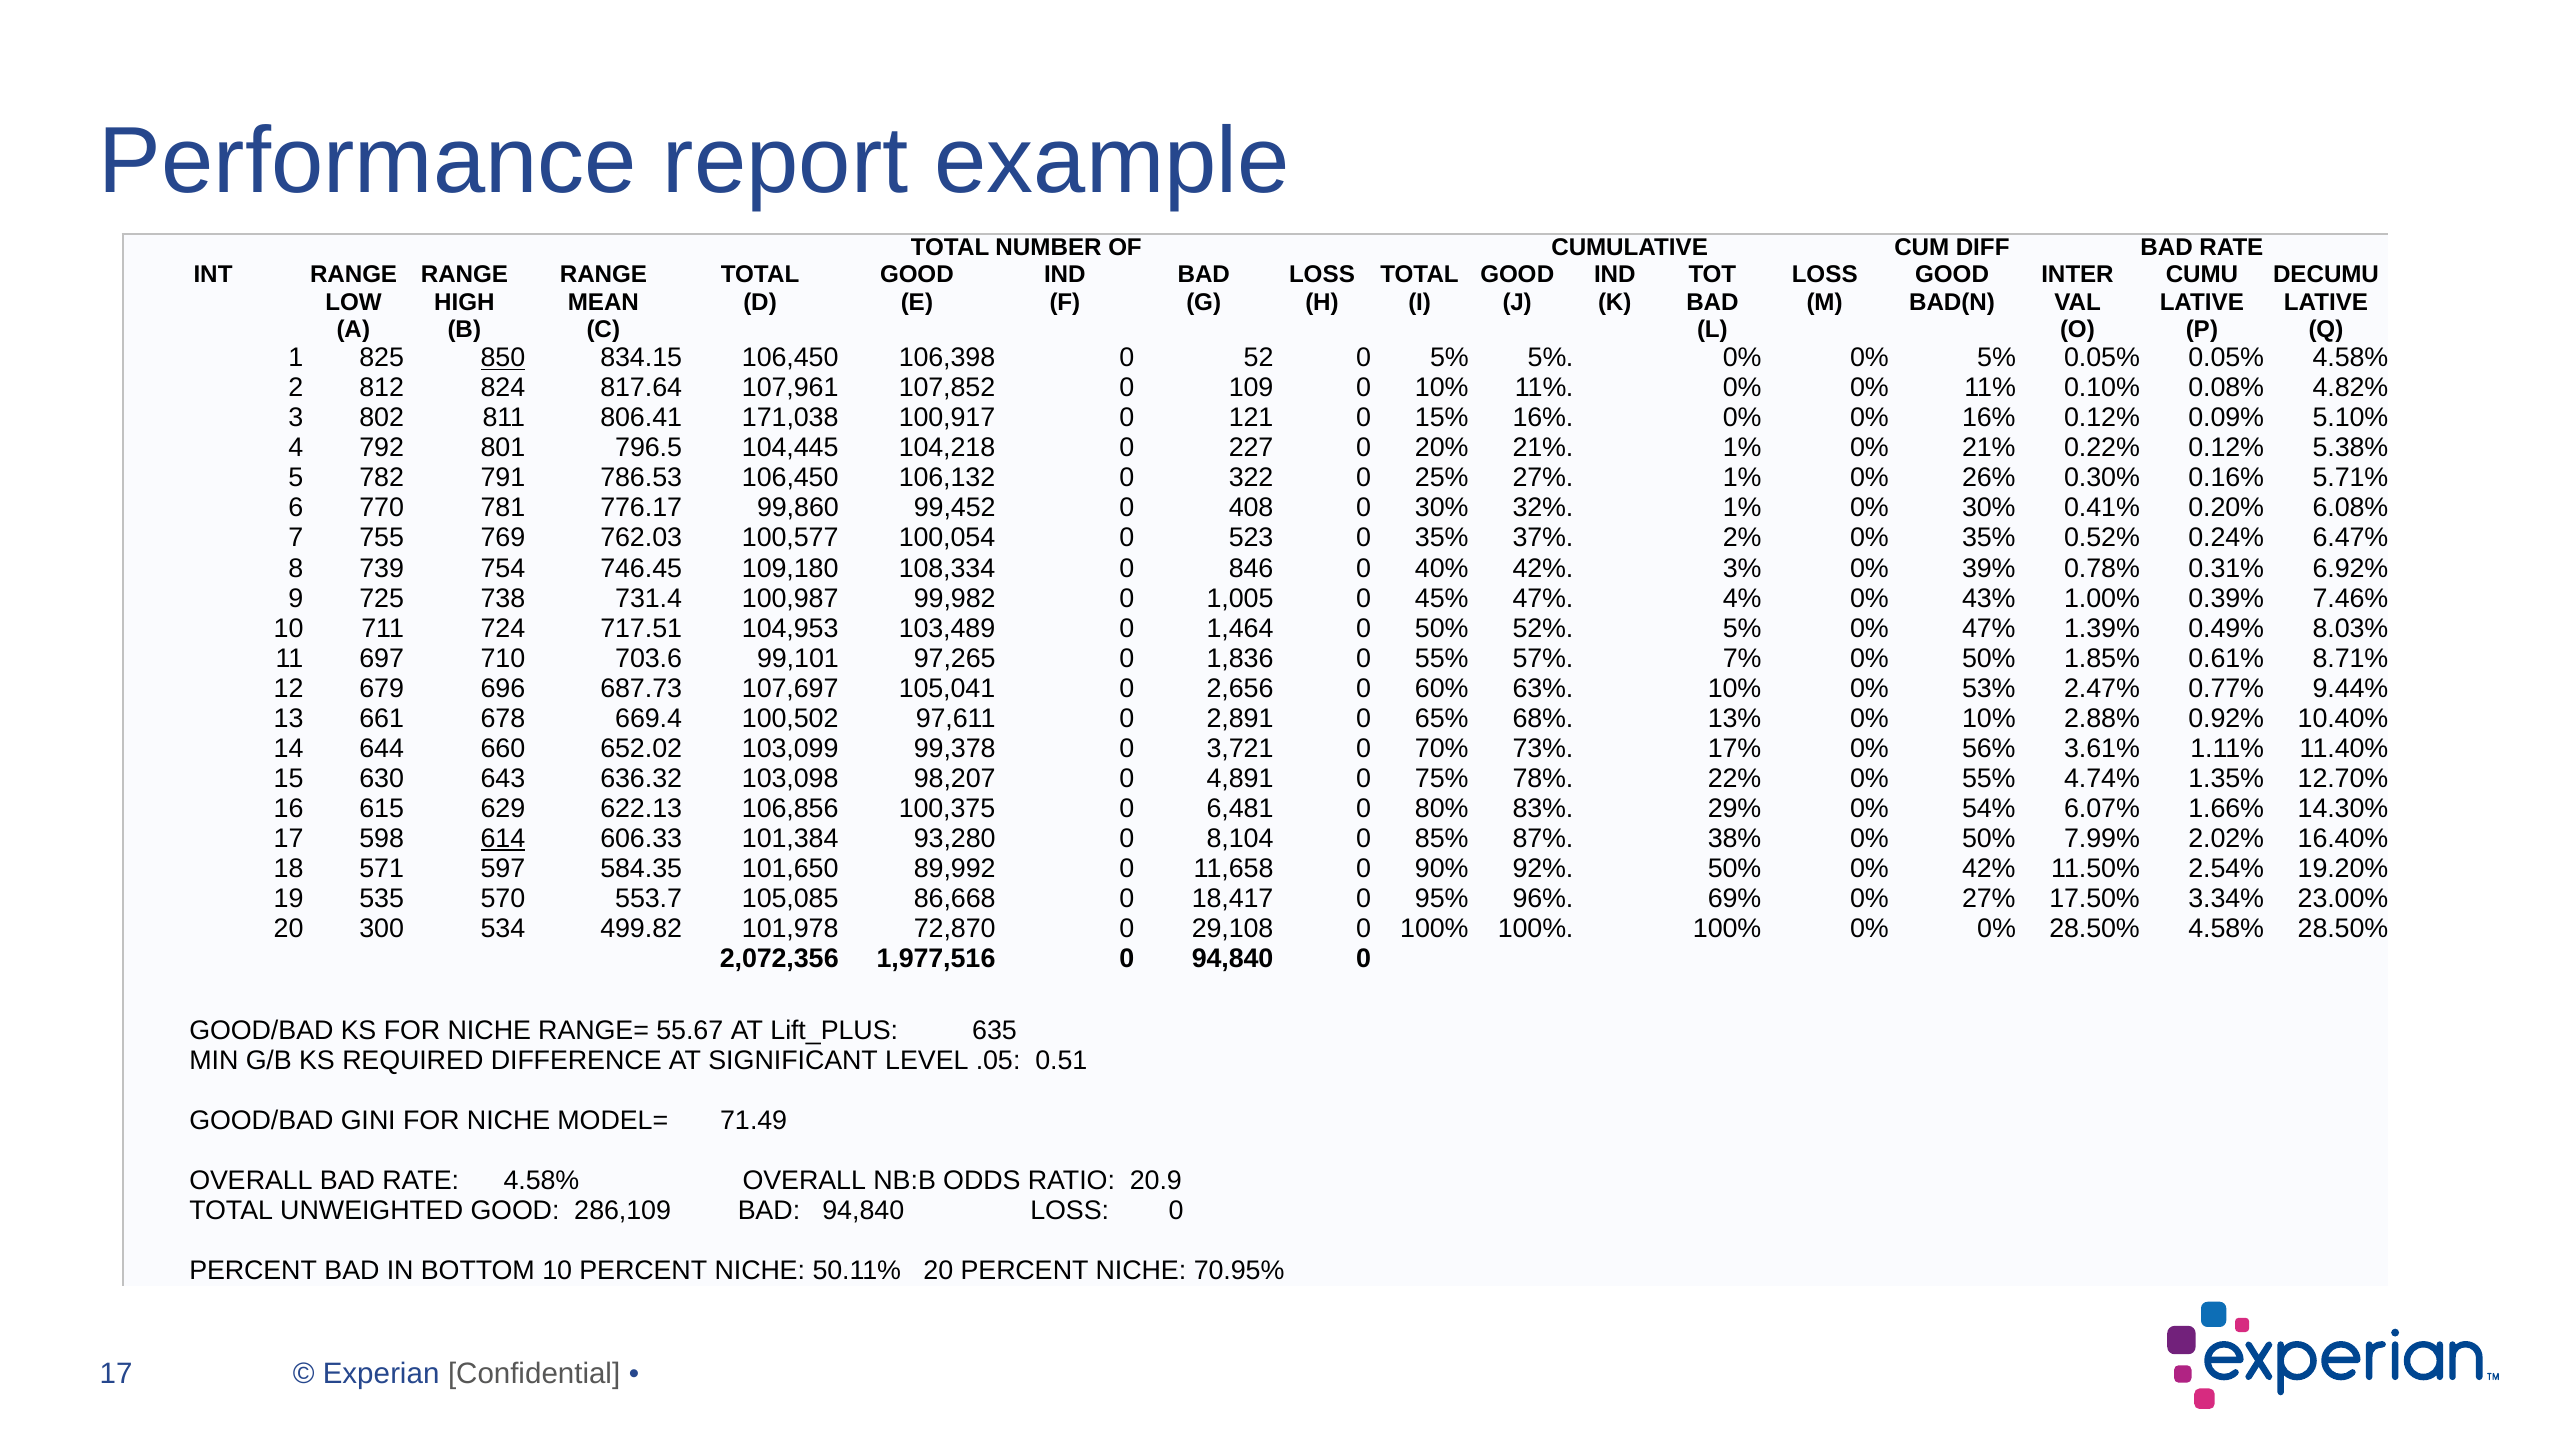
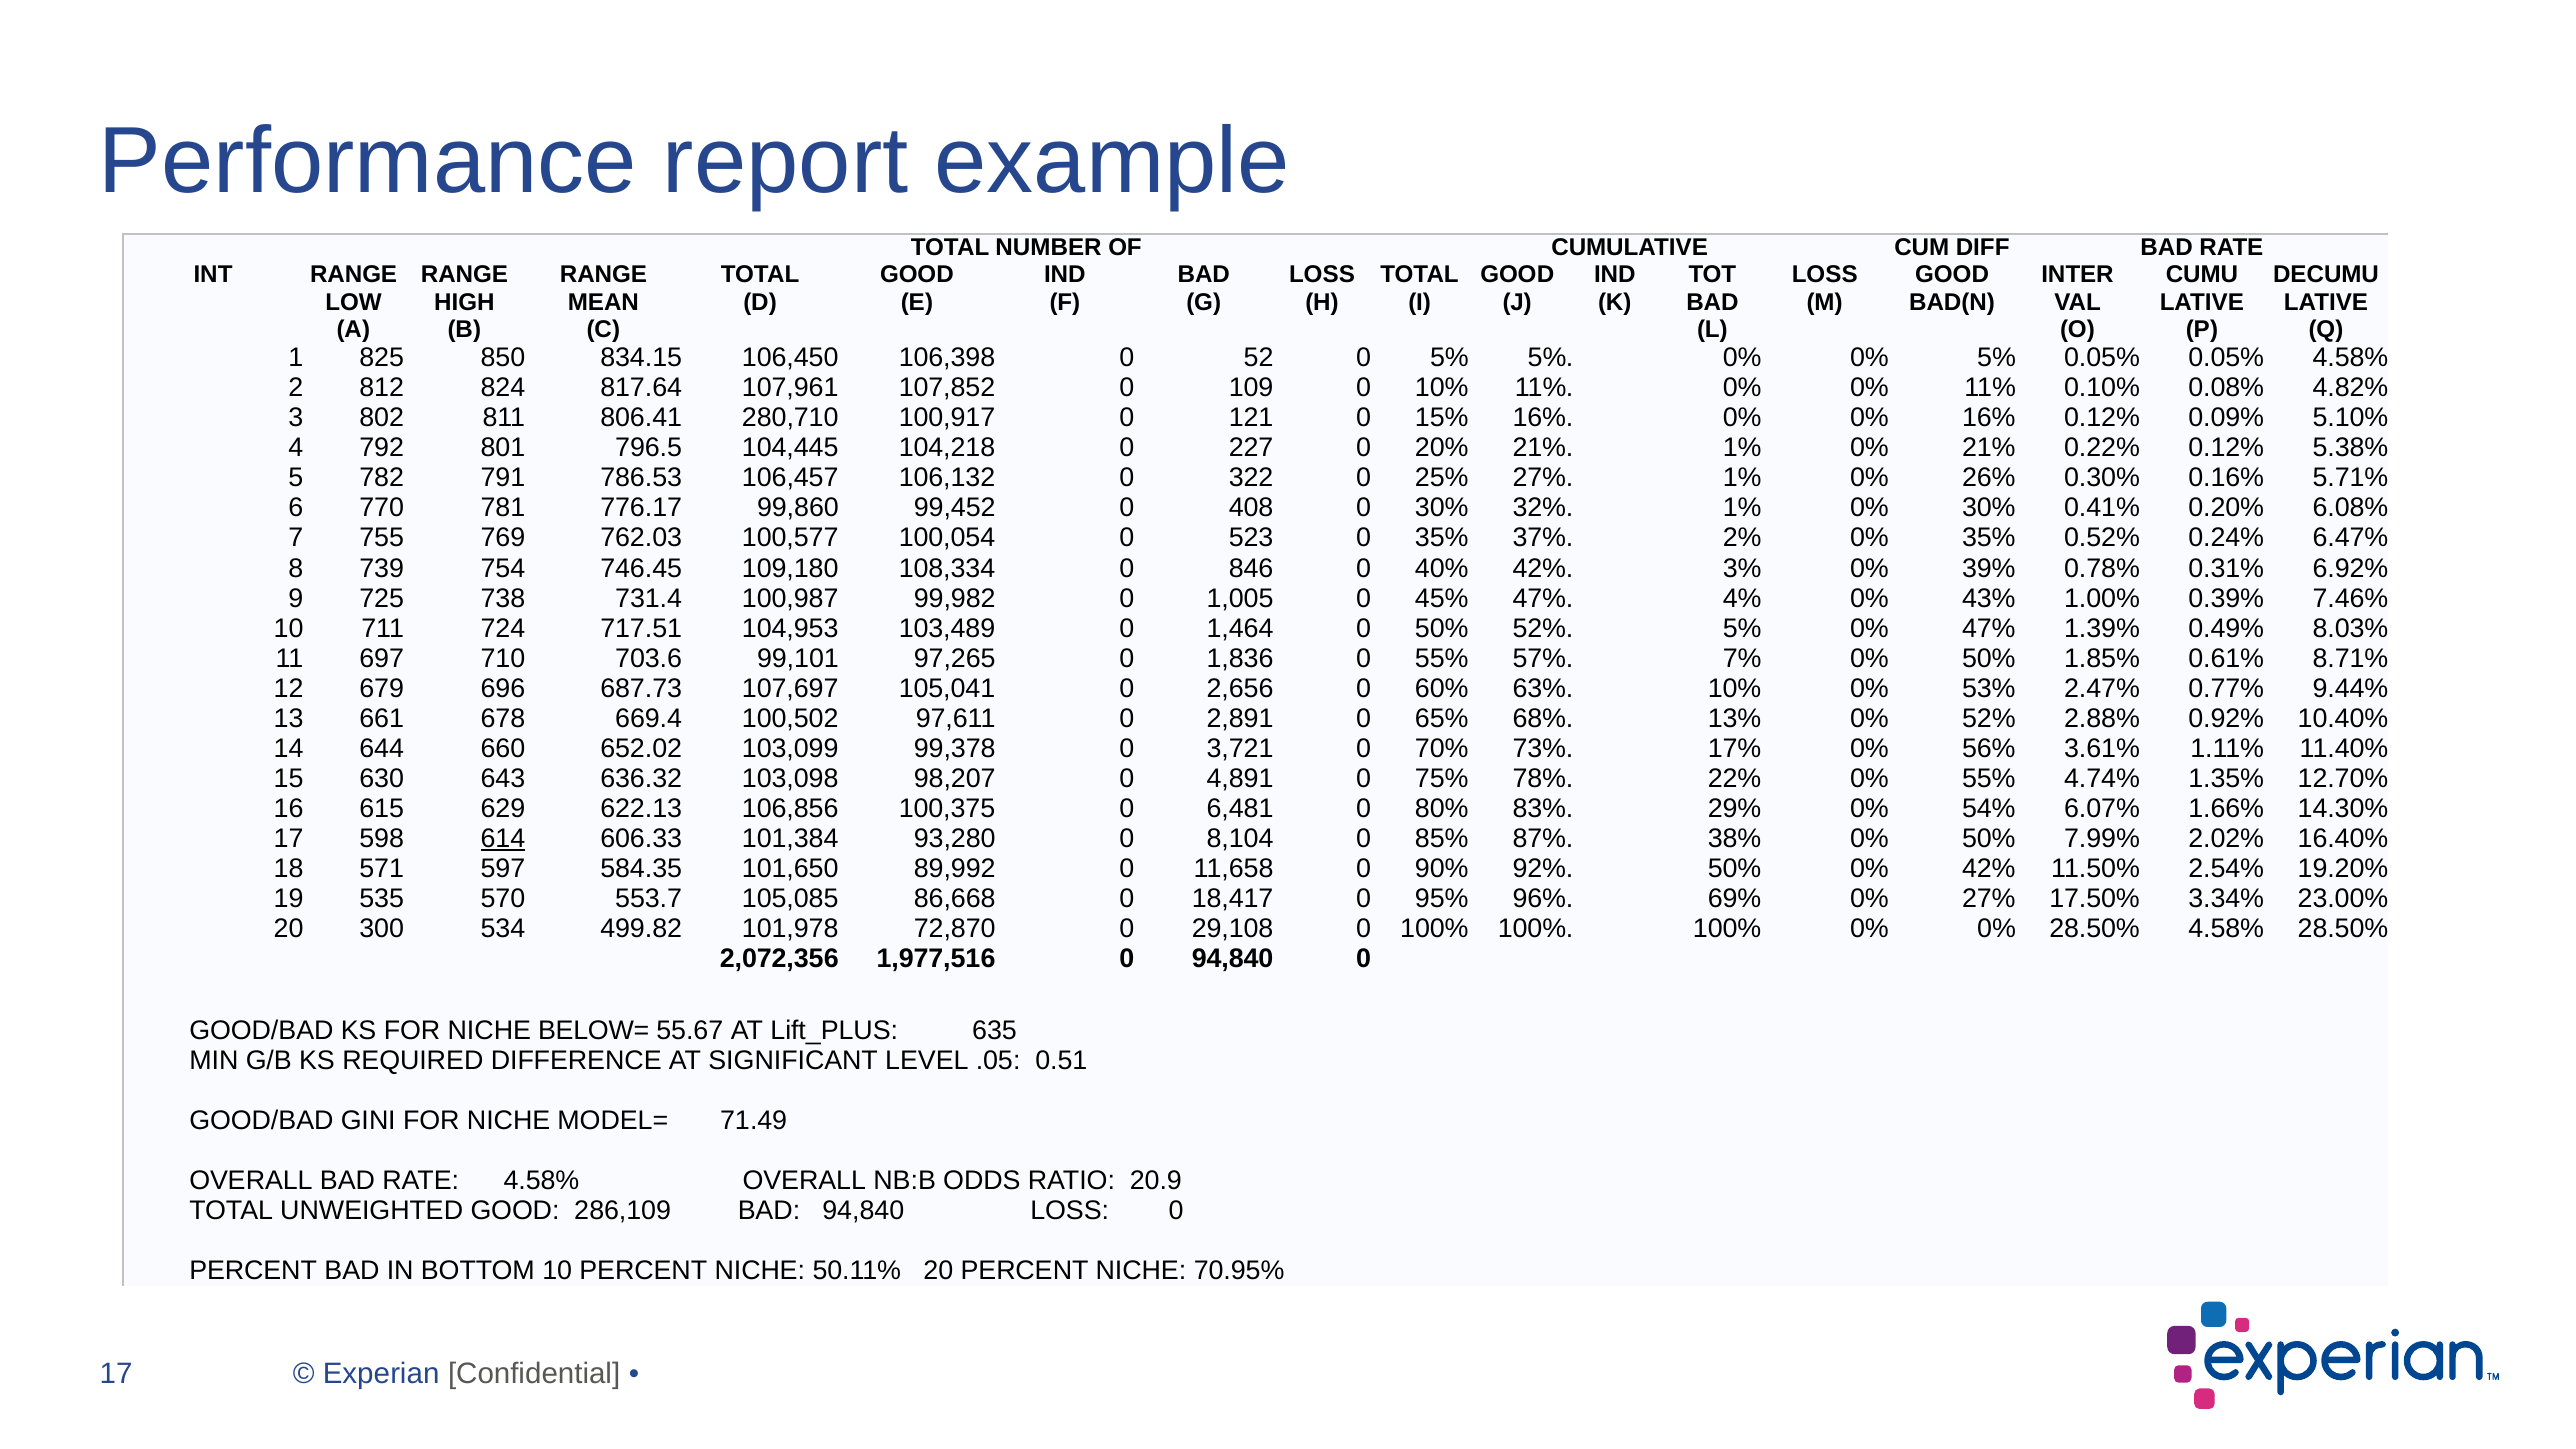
850 underline: present -> none (503, 358)
171,038: 171,038 -> 280,710 (790, 418)
786.53 106,450: 106,450 -> 106,457 (790, 478)
0% 10%: 10% -> 52% (1989, 718)
RANGE=: RANGE= -> BELOW= (594, 1031)
